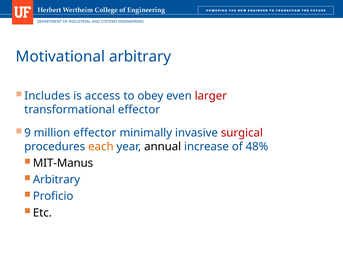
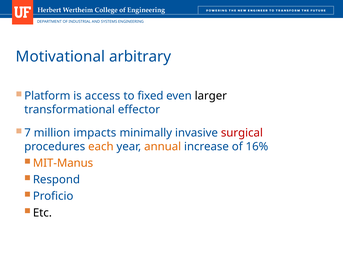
Includes: Includes -> Platform (47, 96)
obey: obey -> fixed (150, 96)
larger colour: red -> black (211, 96)
9: 9 -> 7 (28, 133)
million effector: effector -> impacts (95, 133)
annual colour: black -> orange (163, 147)
48%: 48% -> 16% (257, 147)
MIT-Manus colour: black -> orange (63, 163)
Arbitrary: Arbitrary -> Respond (56, 180)
